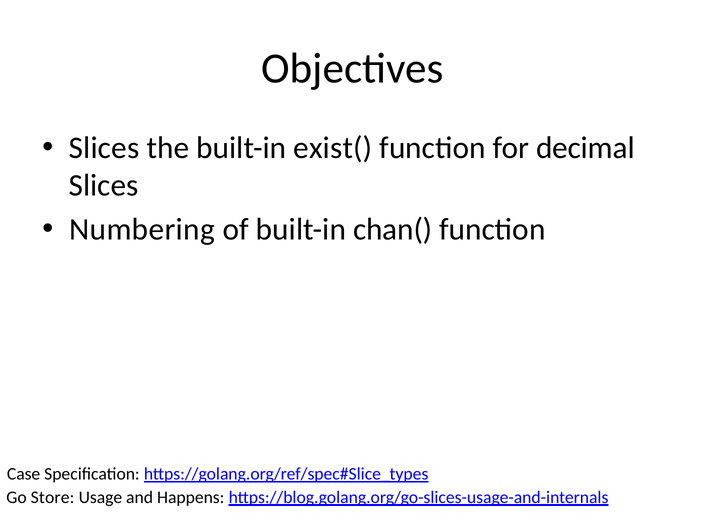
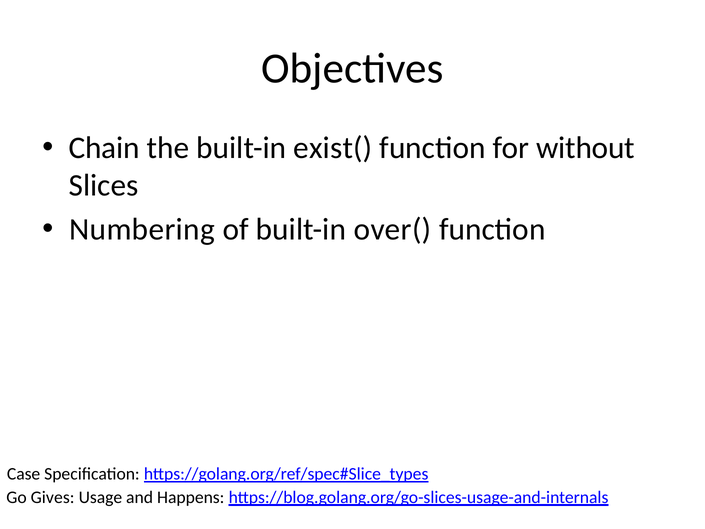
Slices: Slices -> Chain (104, 148)
decimal: decimal -> without (585, 148)
chan(: chan( -> over( (393, 229)
Store: Store -> Gives (53, 497)
